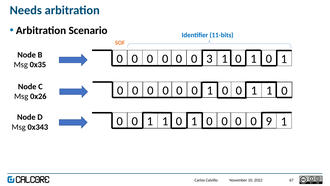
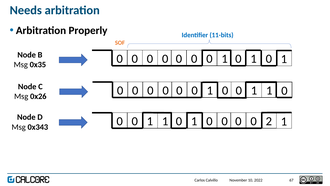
Scenario: Scenario -> Properly (88, 30)
3: 3 -> 0 (209, 59)
9: 9 -> 2 (269, 121)
